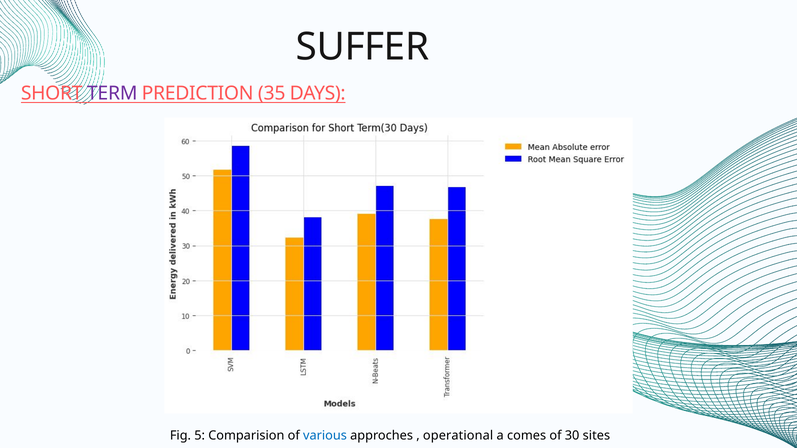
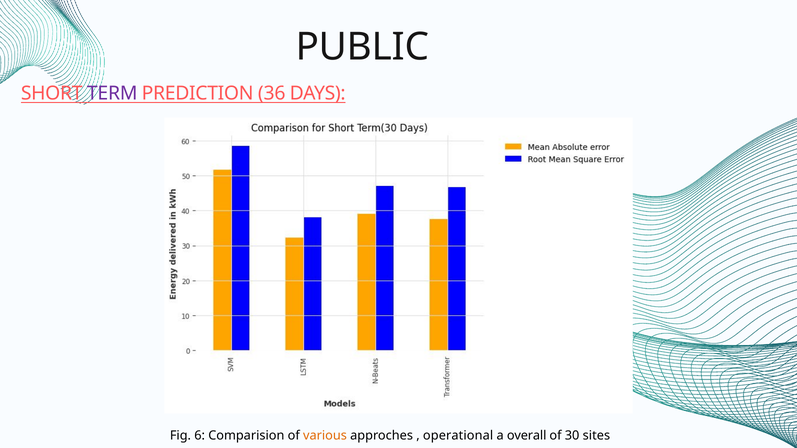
SUFFER: SUFFER -> PUBLIC (362, 47)
35: 35 -> 36 (272, 94)
5: 5 -> 6 (200, 436)
various colour: blue -> orange (325, 436)
comes: comes -> overall (527, 436)
